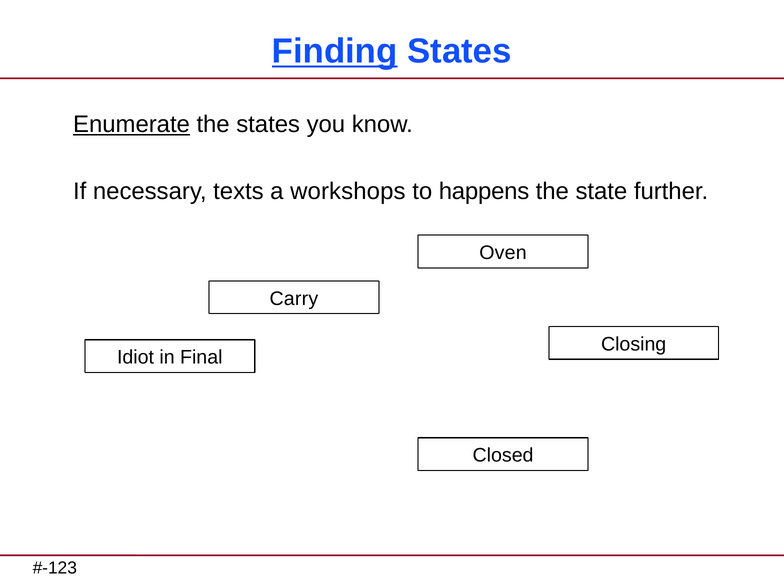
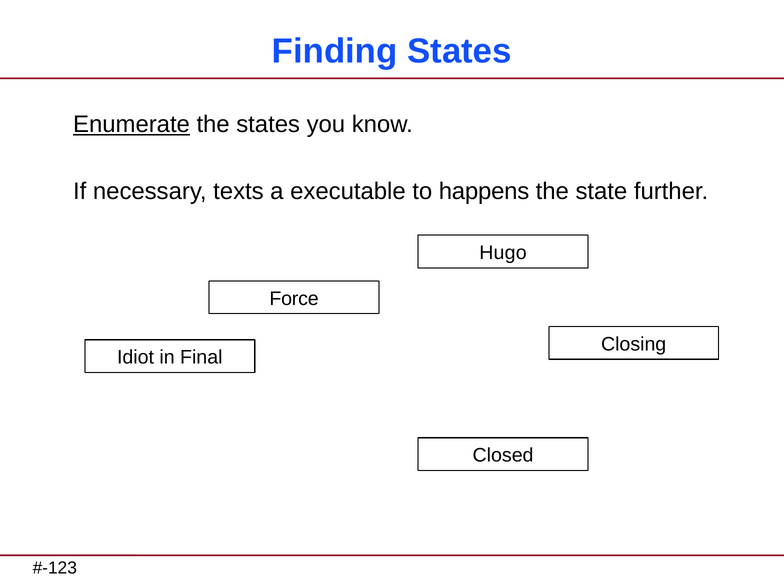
Finding underline: present -> none (335, 51)
workshops: workshops -> executable (348, 191)
Oven: Oven -> Hugo (503, 253)
Carry: Carry -> Force (294, 299)
